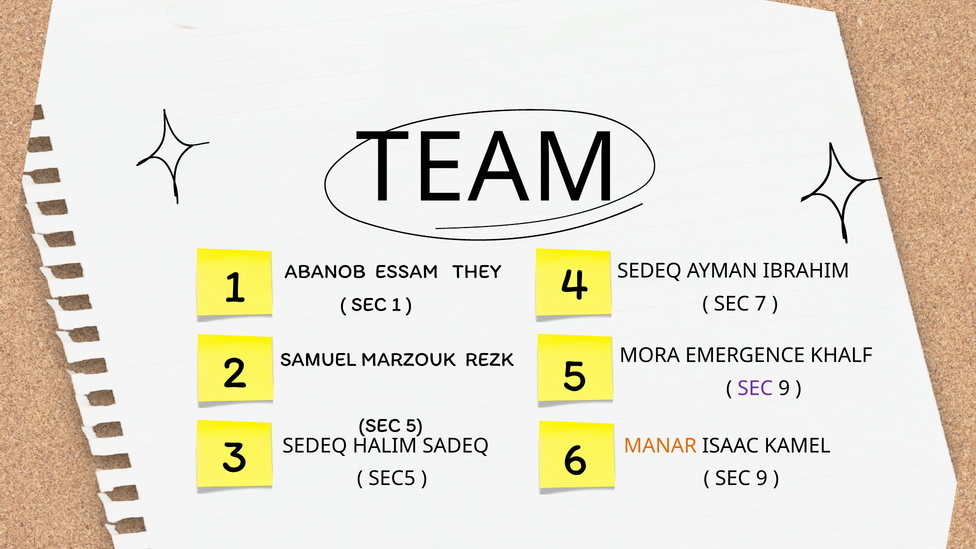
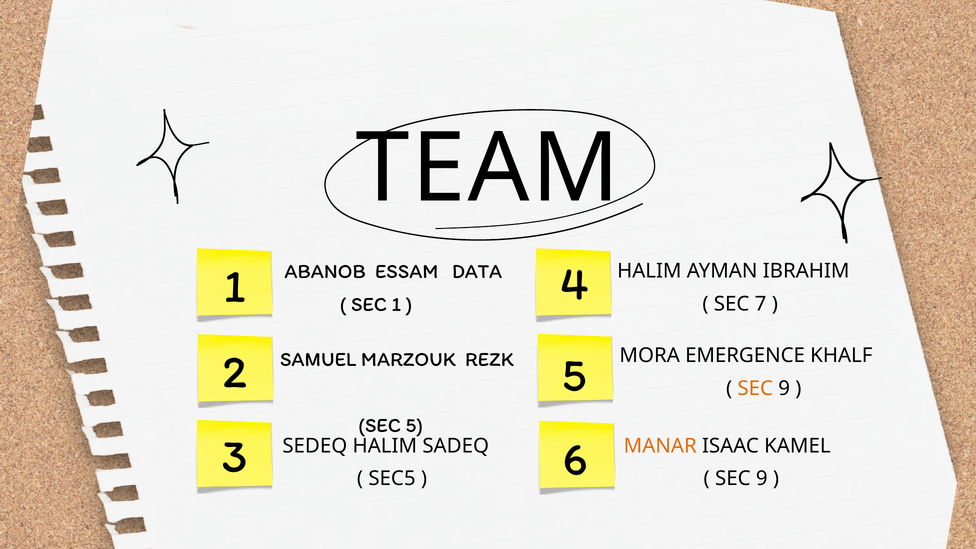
THEY: THEY -> DATA (477, 272)
4 SEDEQ: SEDEQ -> HALIM (649, 271)
SEC colour: purple -> orange (755, 388)
